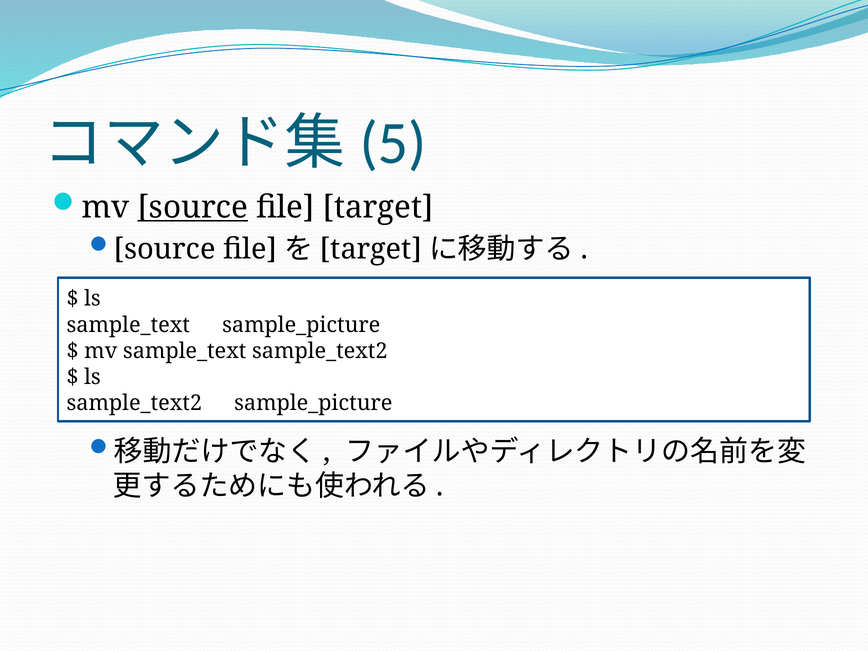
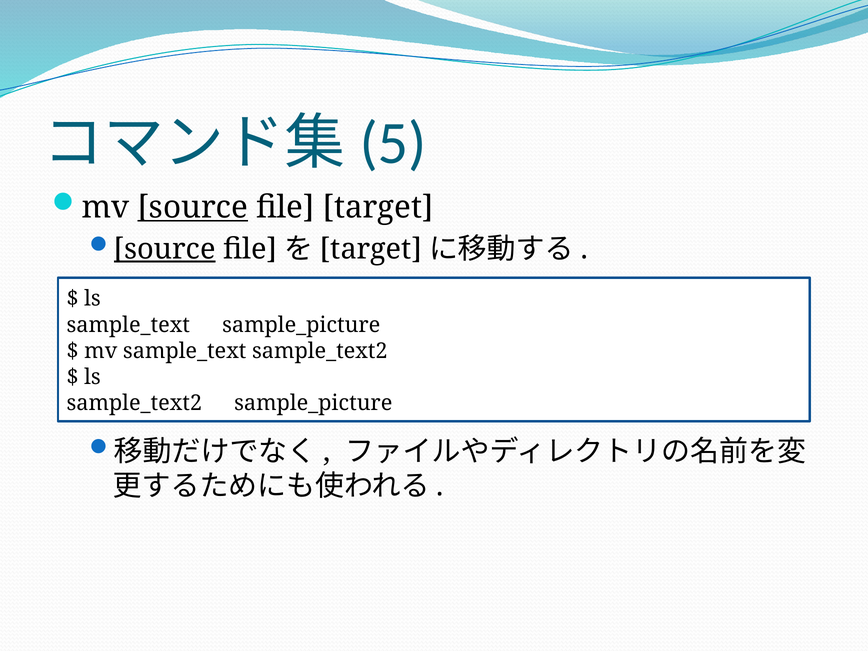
source underline: none -> present (165, 249)
